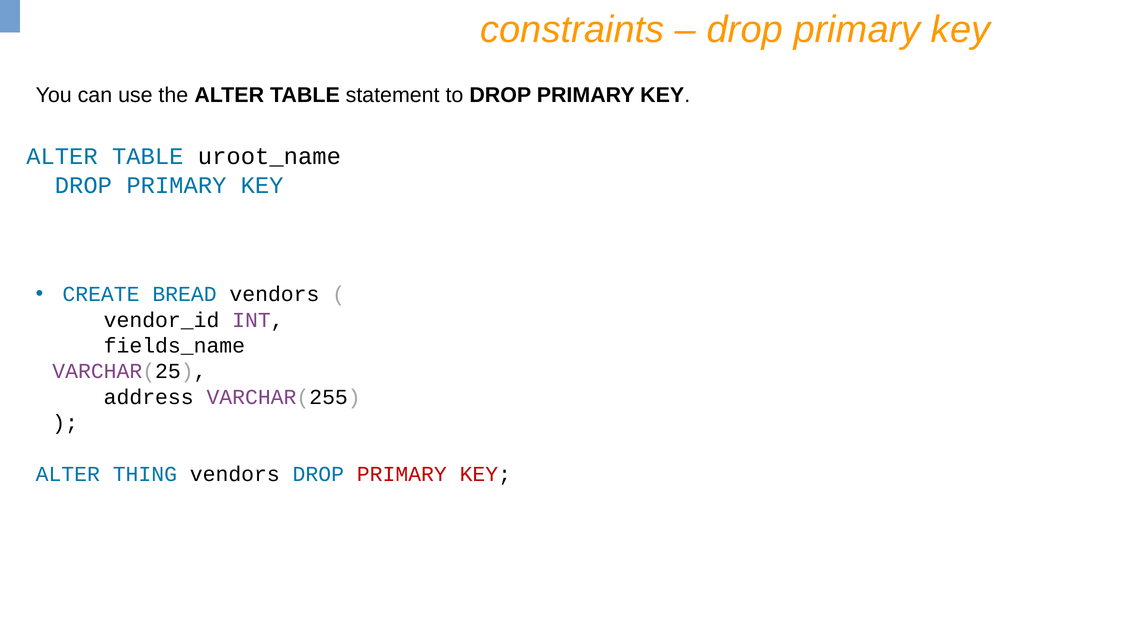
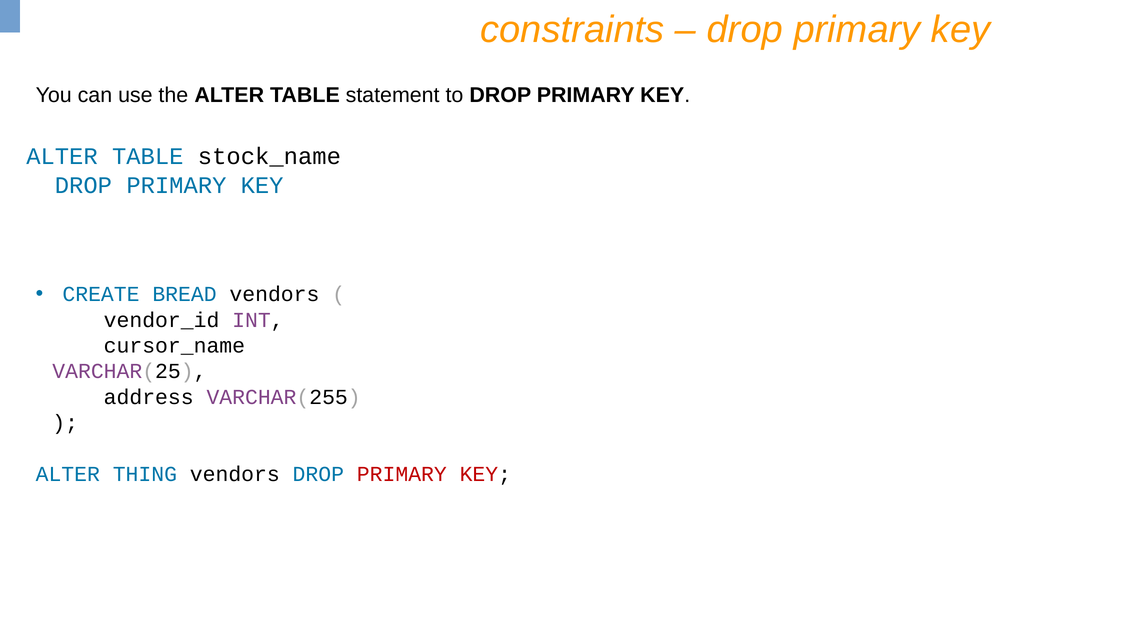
uroot_name: uroot_name -> stock_name (269, 157)
fields_name: fields_name -> cursor_name (174, 346)
